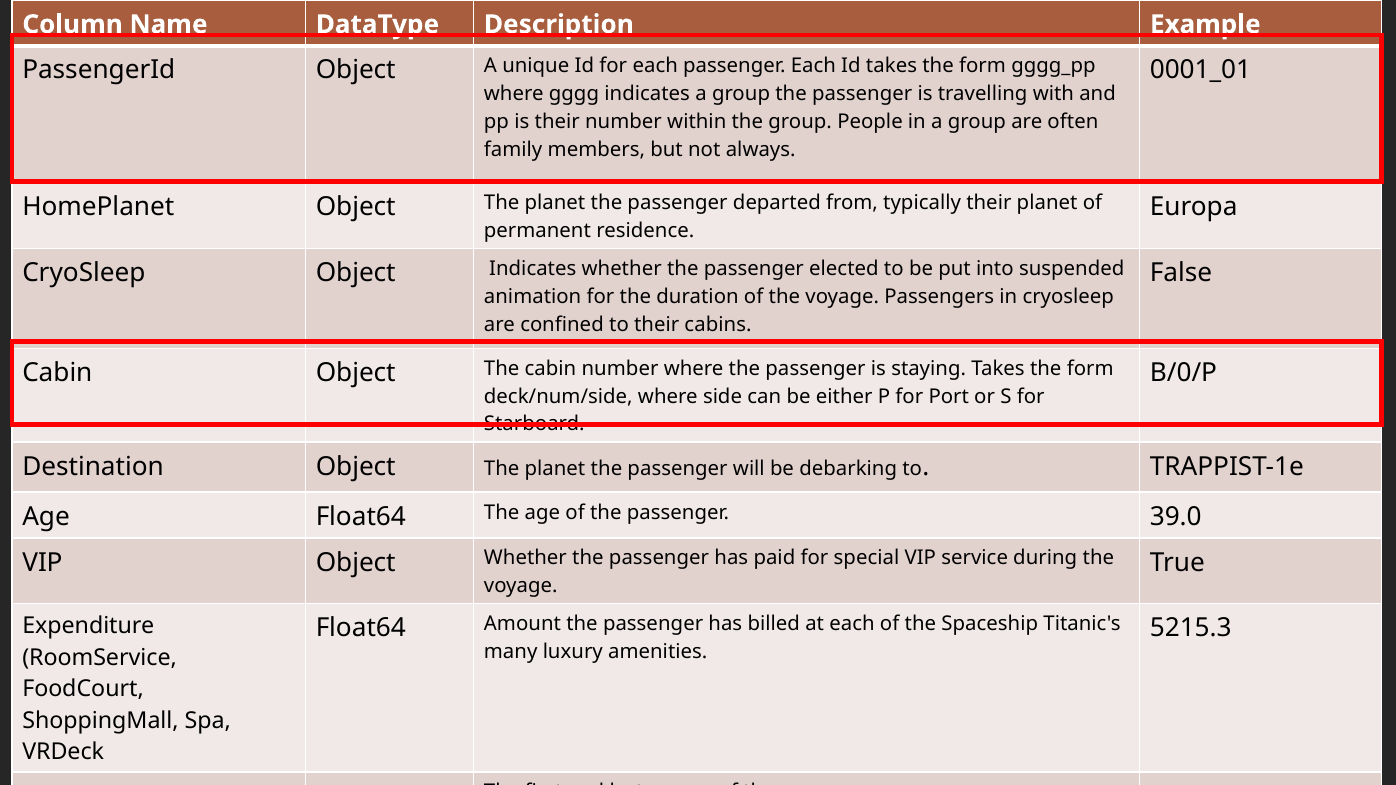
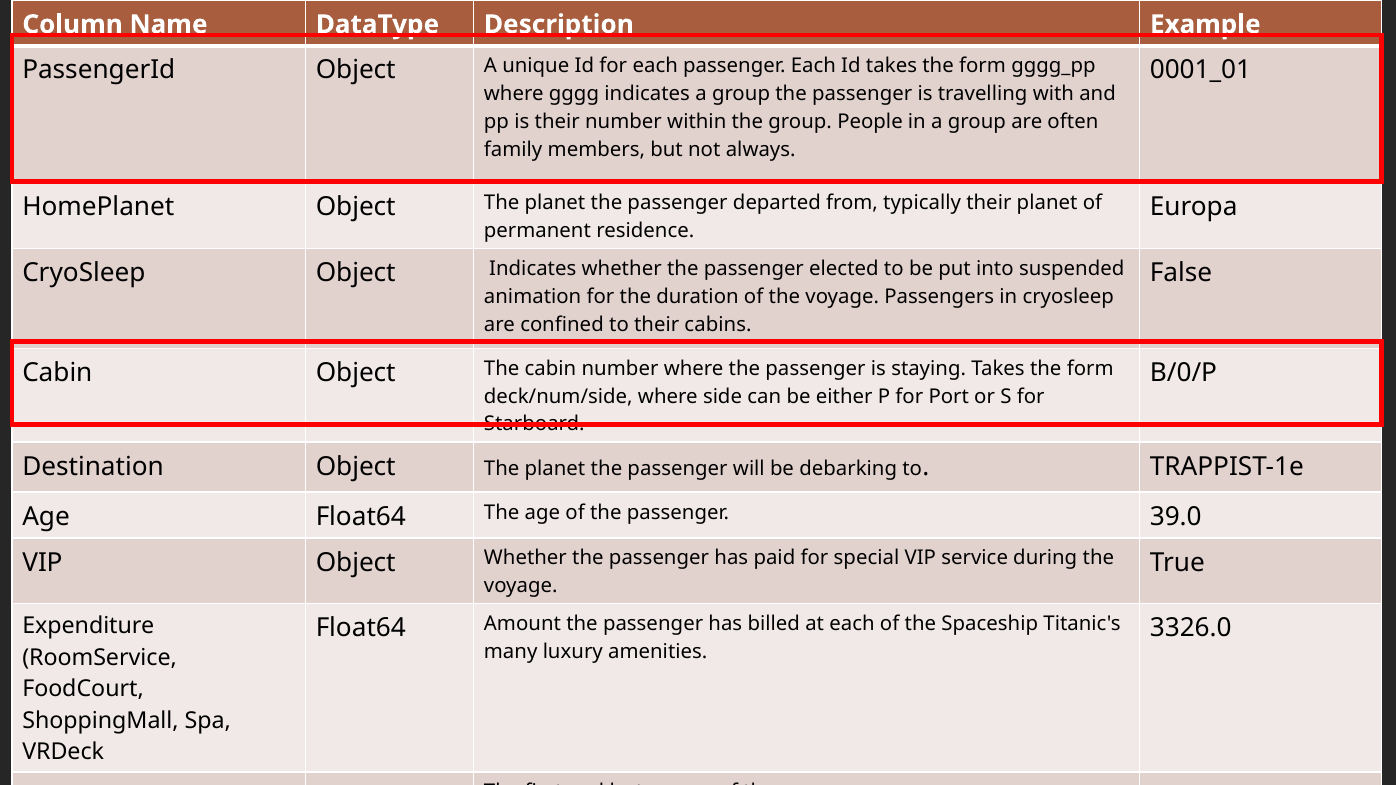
5215.3: 5215.3 -> 3326.0 (1191, 628)
